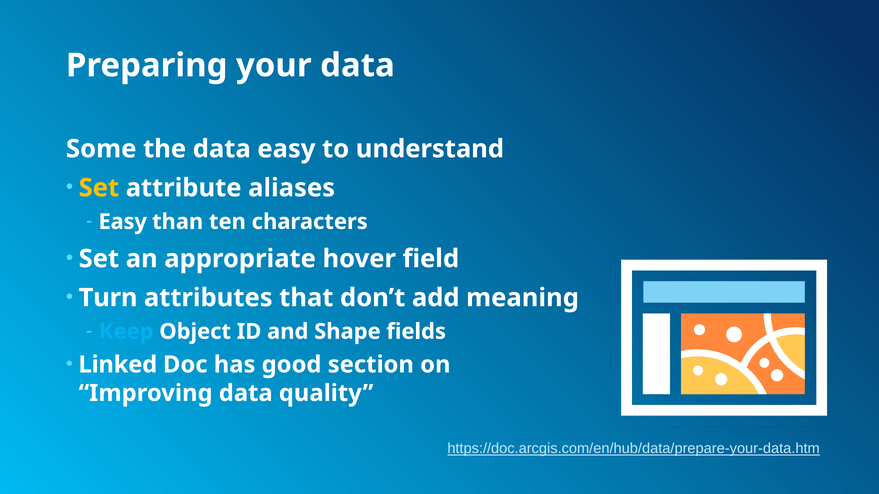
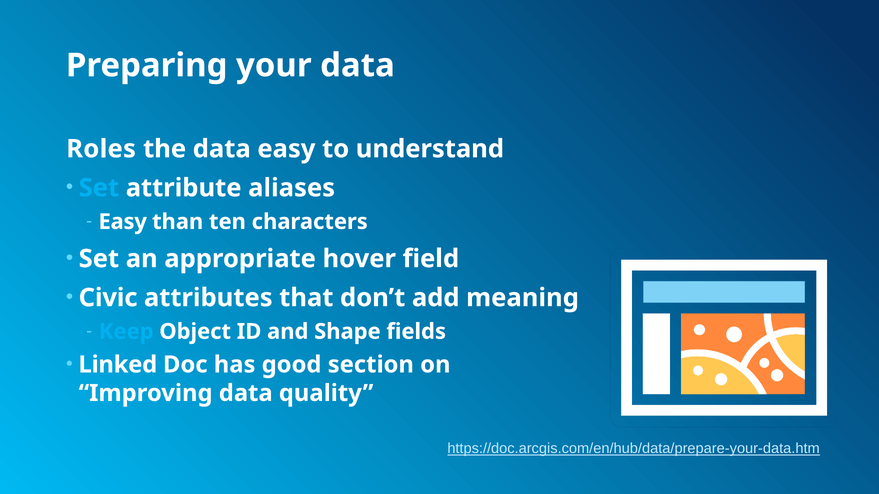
Some: Some -> Roles (101, 149)
Set colour: yellow -> light blue (99, 188)
Turn: Turn -> Civic (108, 298)
